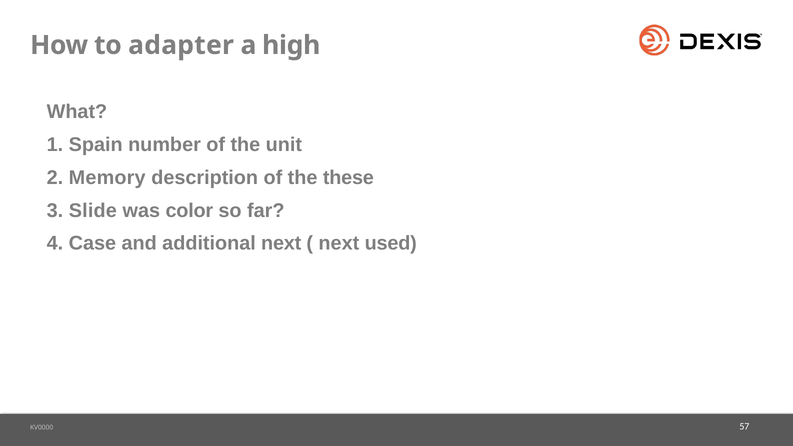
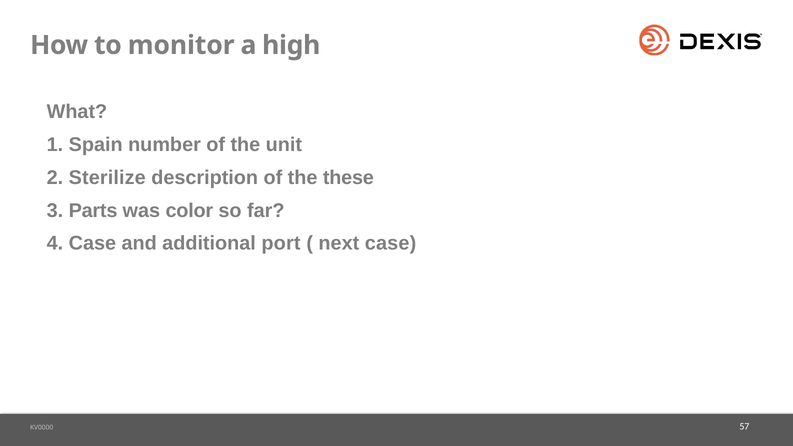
adapter: adapter -> monitor (181, 45)
Memory: Memory -> Sterilize (107, 178)
Slide: Slide -> Parts (93, 210)
additional next: next -> port (281, 243)
next used: used -> case (391, 243)
